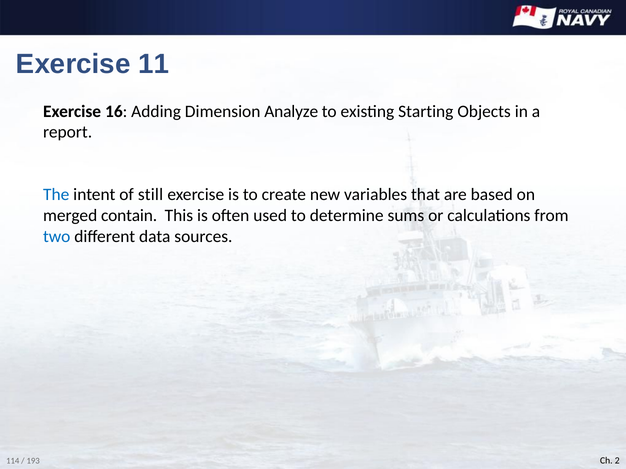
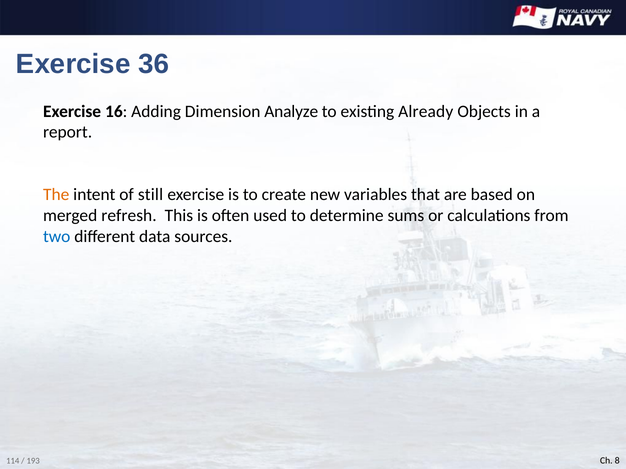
11: 11 -> 36 (154, 64)
Starting: Starting -> Already (426, 111)
The colour: blue -> orange (56, 195)
contain: contain -> refresh (129, 216)
2: 2 -> 8 (617, 461)
